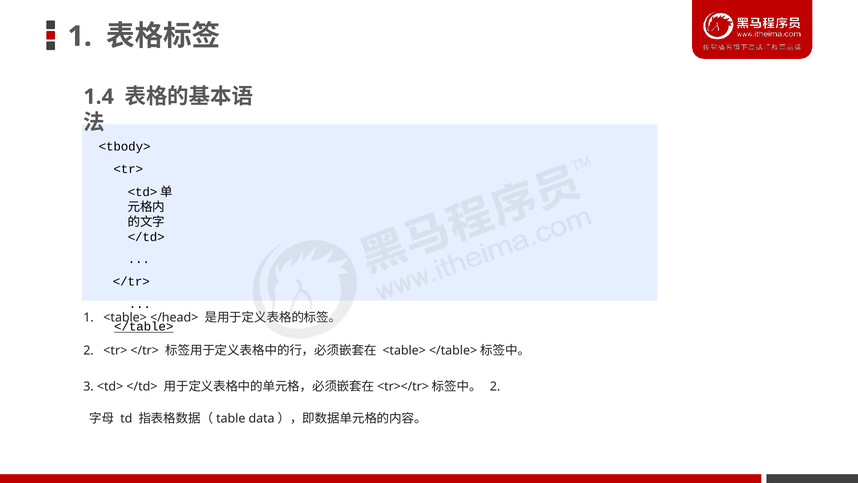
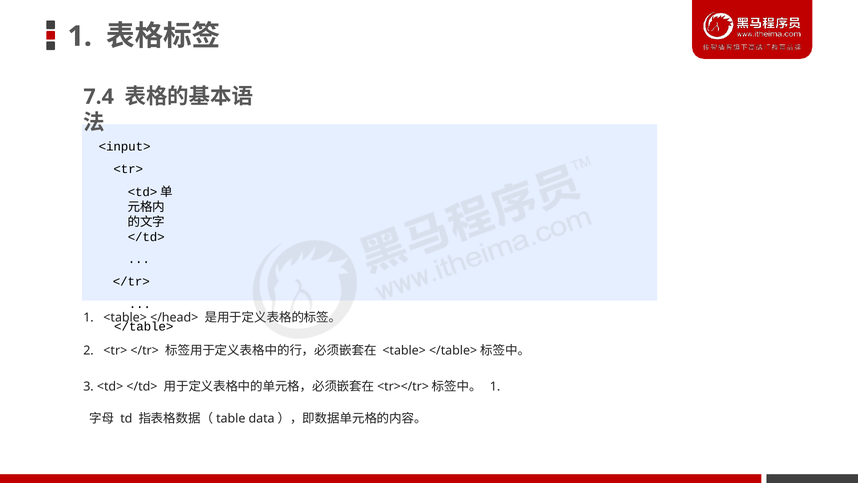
1.4: 1.4 -> 7.4 (99, 97)
<tbody>: <tbody> -> <input> (125, 147)
</table> underline: present -> none (144, 327)
2: 2 -> 1 (495, 386)
